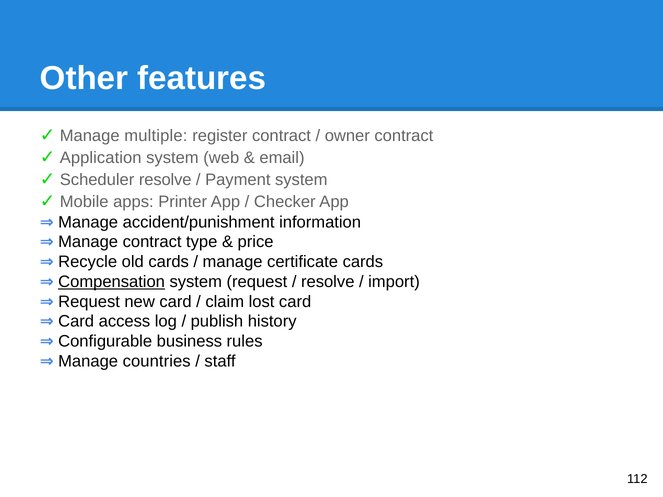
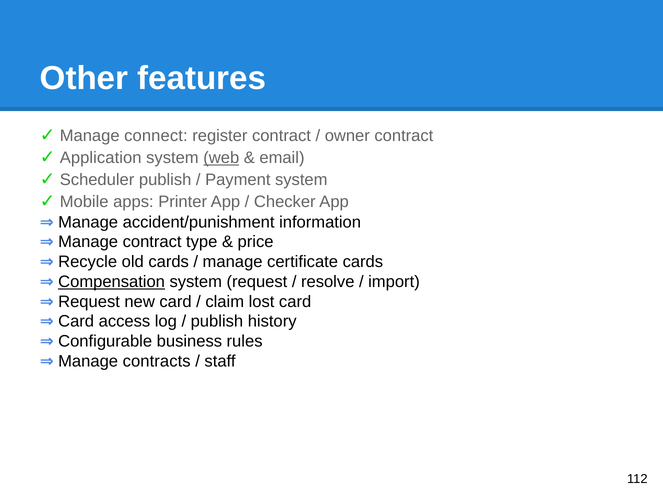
multiple: multiple -> connect (156, 136)
web underline: none -> present (221, 158)
Scheduler resolve: resolve -> publish (165, 180)
countries: countries -> contracts (157, 361)
